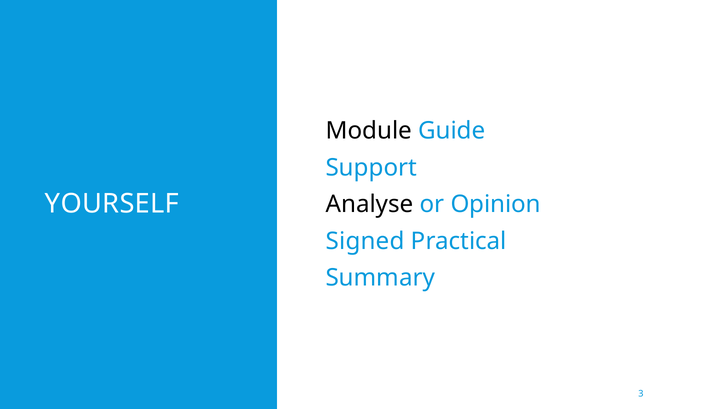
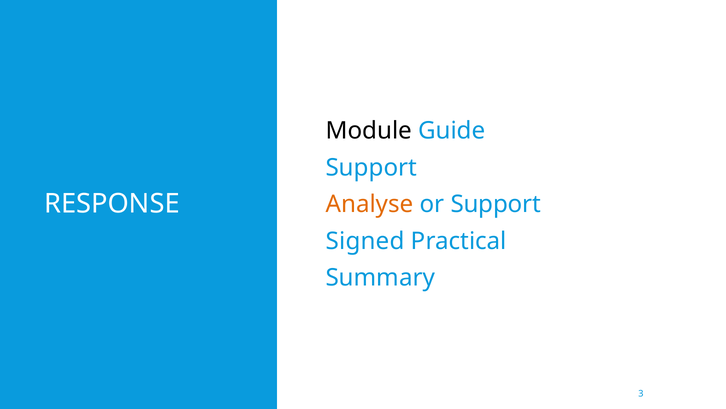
Analyse colour: black -> orange (370, 204)
or Opinion: Opinion -> Support (496, 204)
YOURSELF: YOURSELF -> RESPONSE (112, 204)
